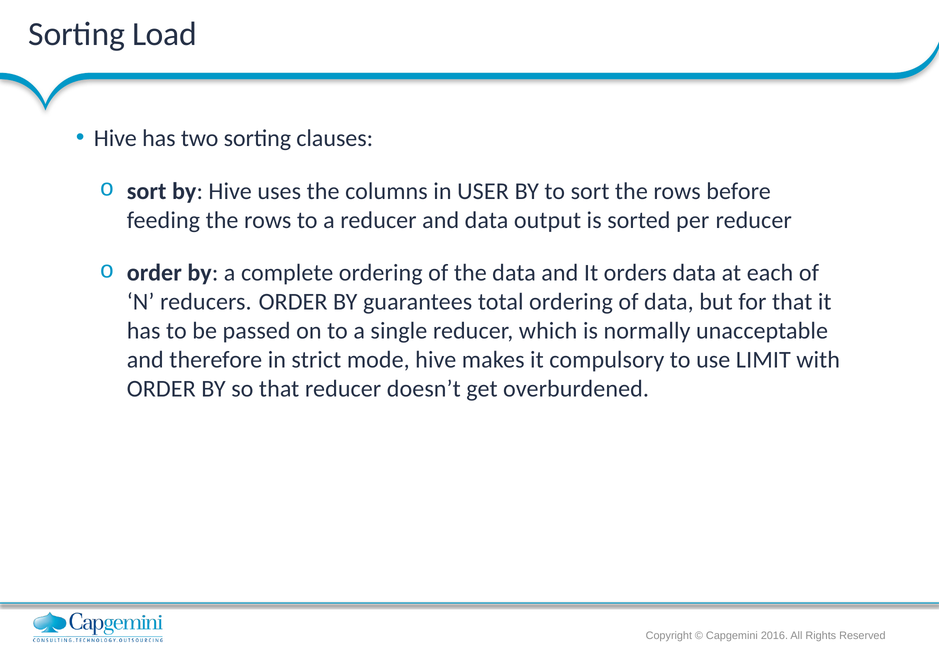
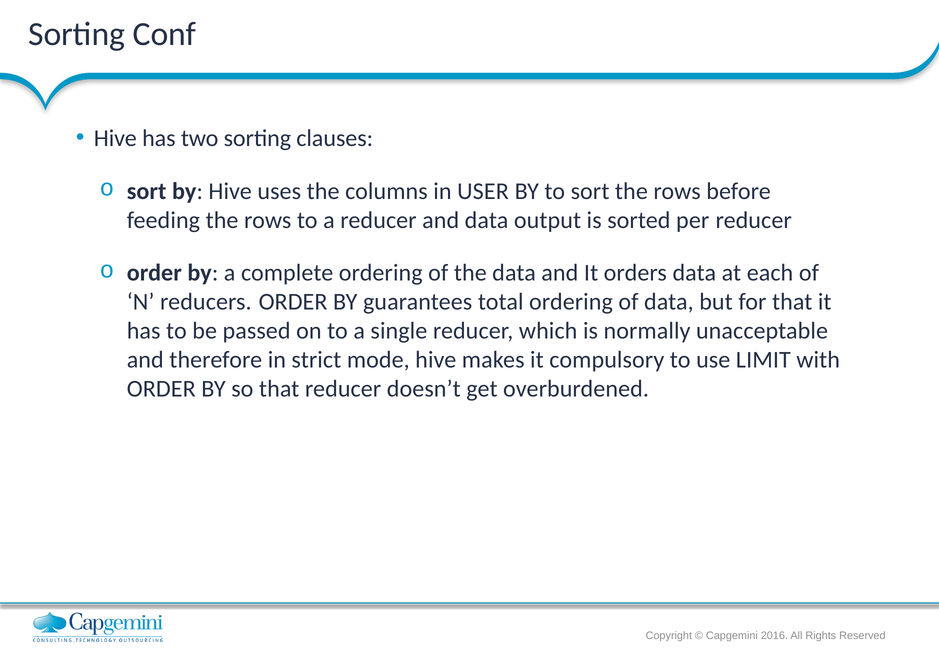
Load: Load -> Conf (164, 34)
